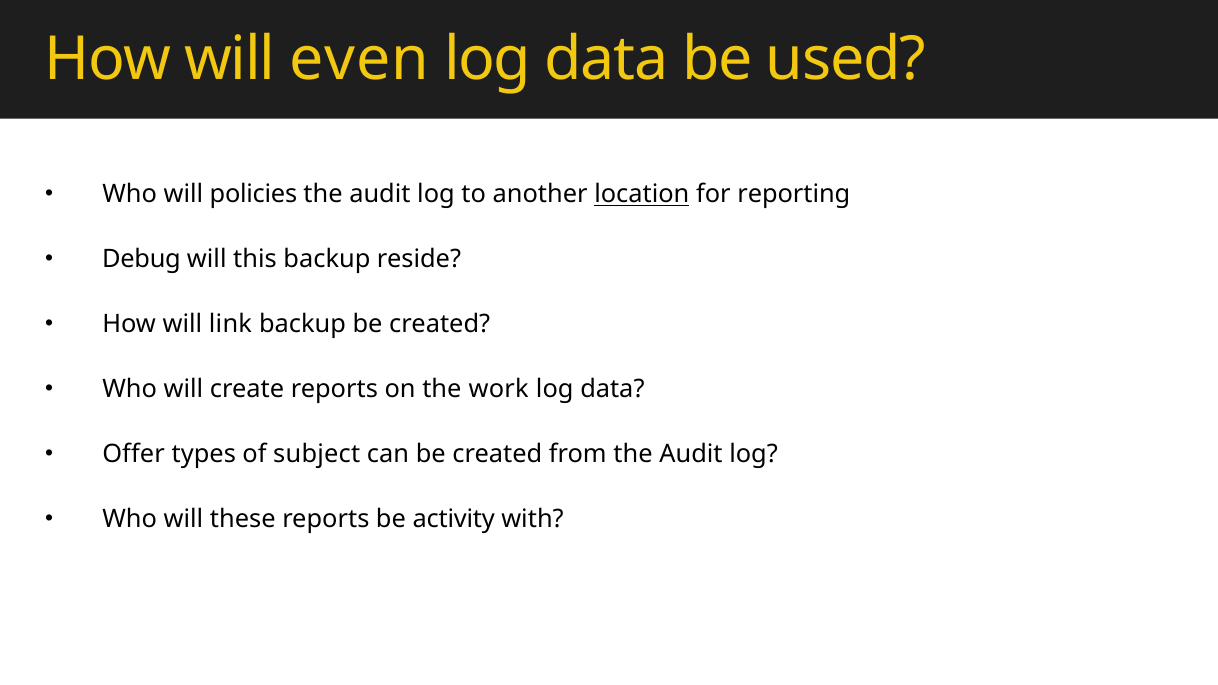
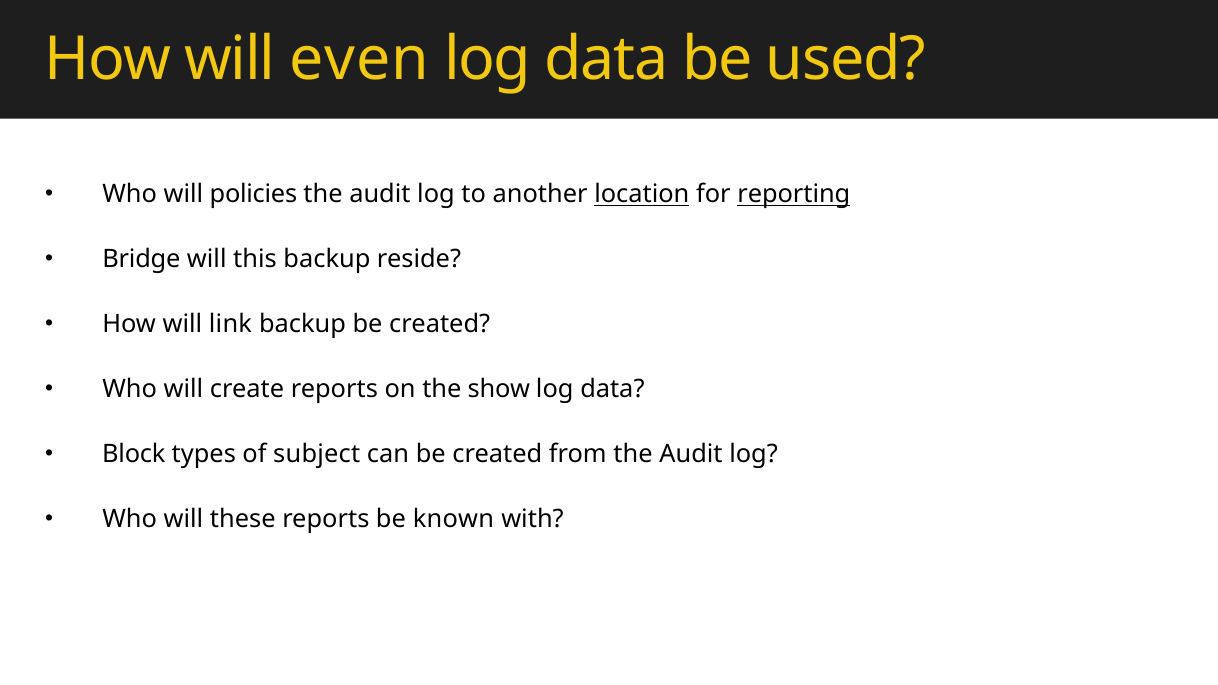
reporting underline: none -> present (794, 194)
Debug: Debug -> Bridge (141, 259)
work: work -> show (499, 389)
Offer: Offer -> Block (134, 454)
activity: activity -> known (453, 519)
